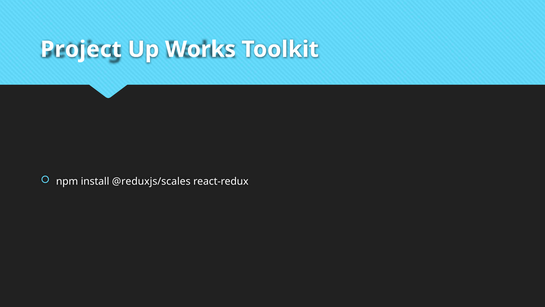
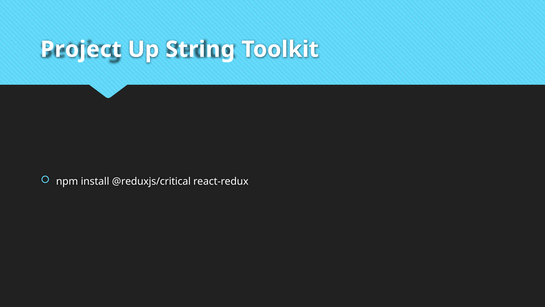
Works: Works -> String (200, 49)
@reduxjs/scales: @reduxjs/scales -> @reduxjs/critical (151, 181)
